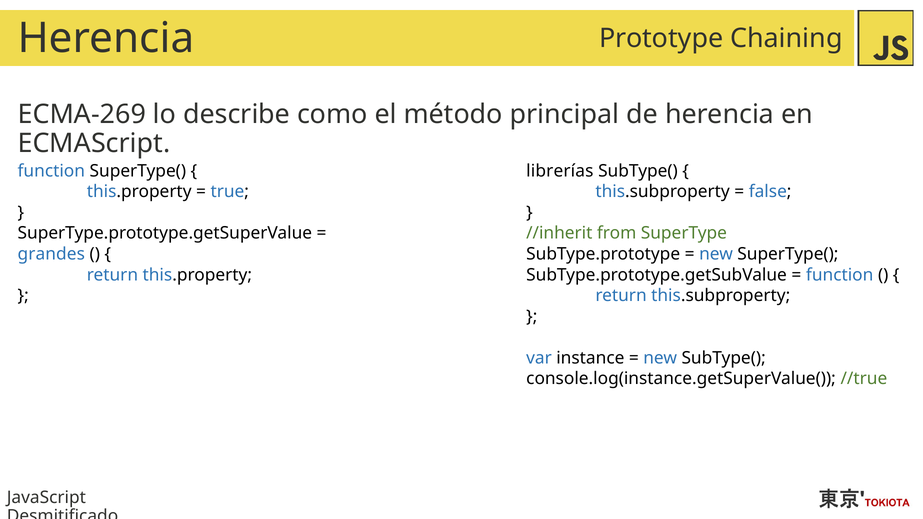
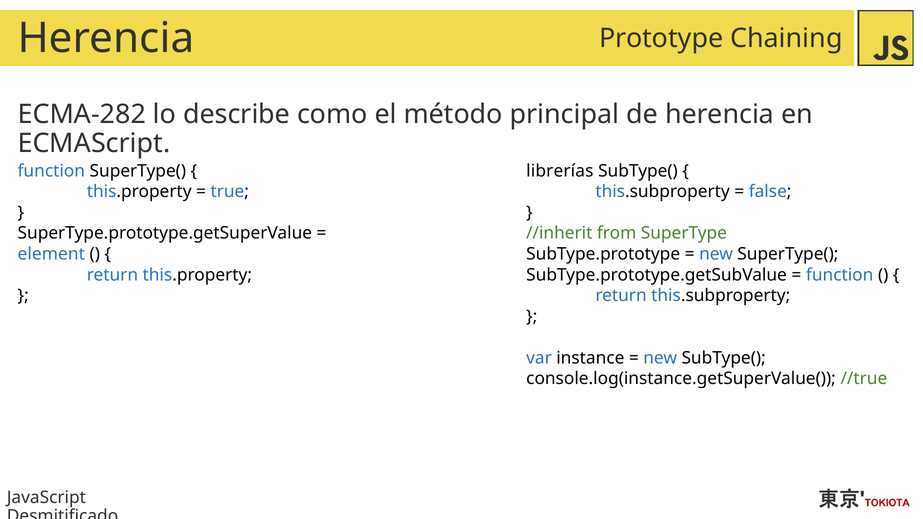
ECMA-269: ECMA-269 -> ECMA-282 (82, 114)
grandes: grandes -> element (51, 254)
